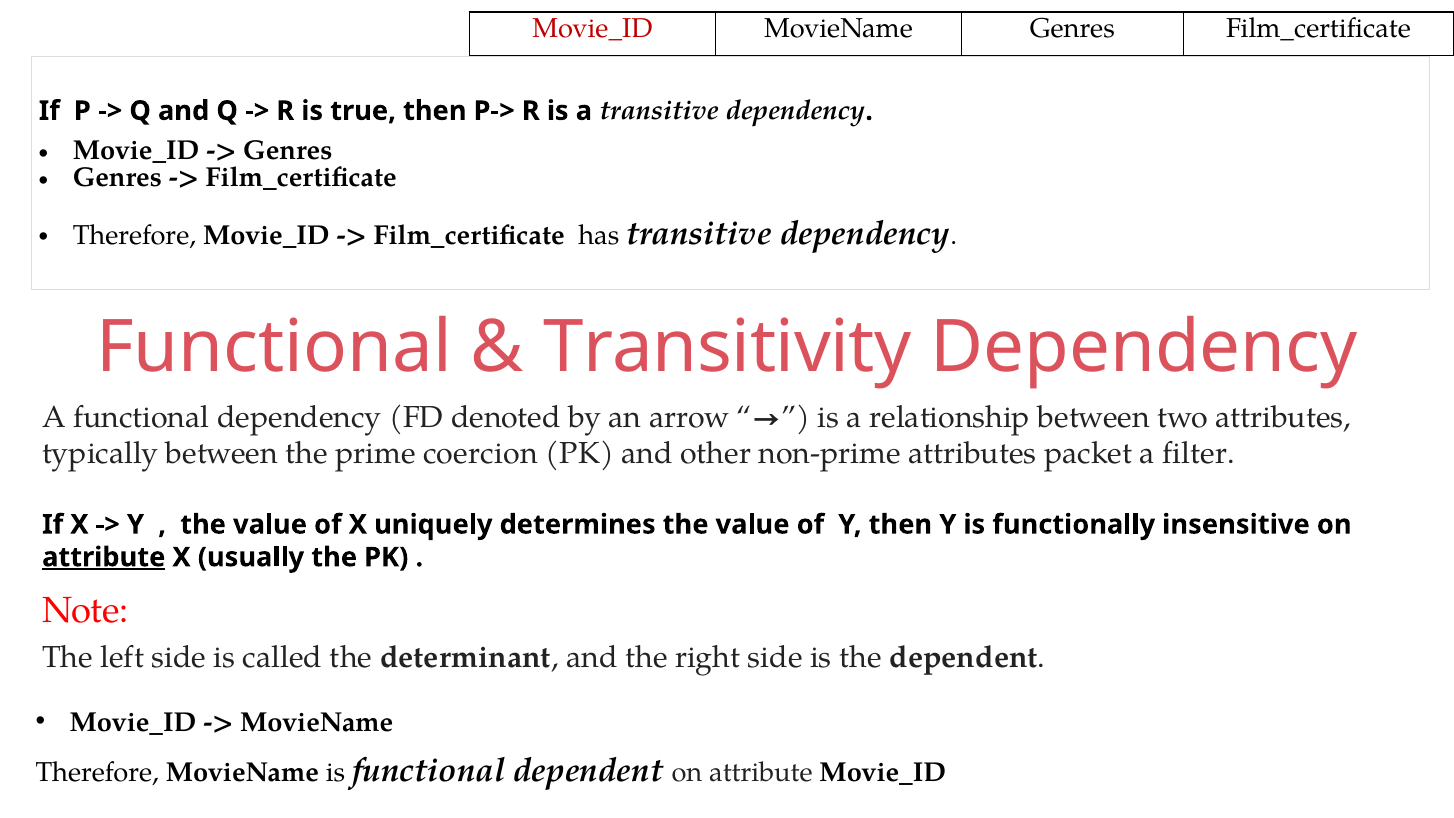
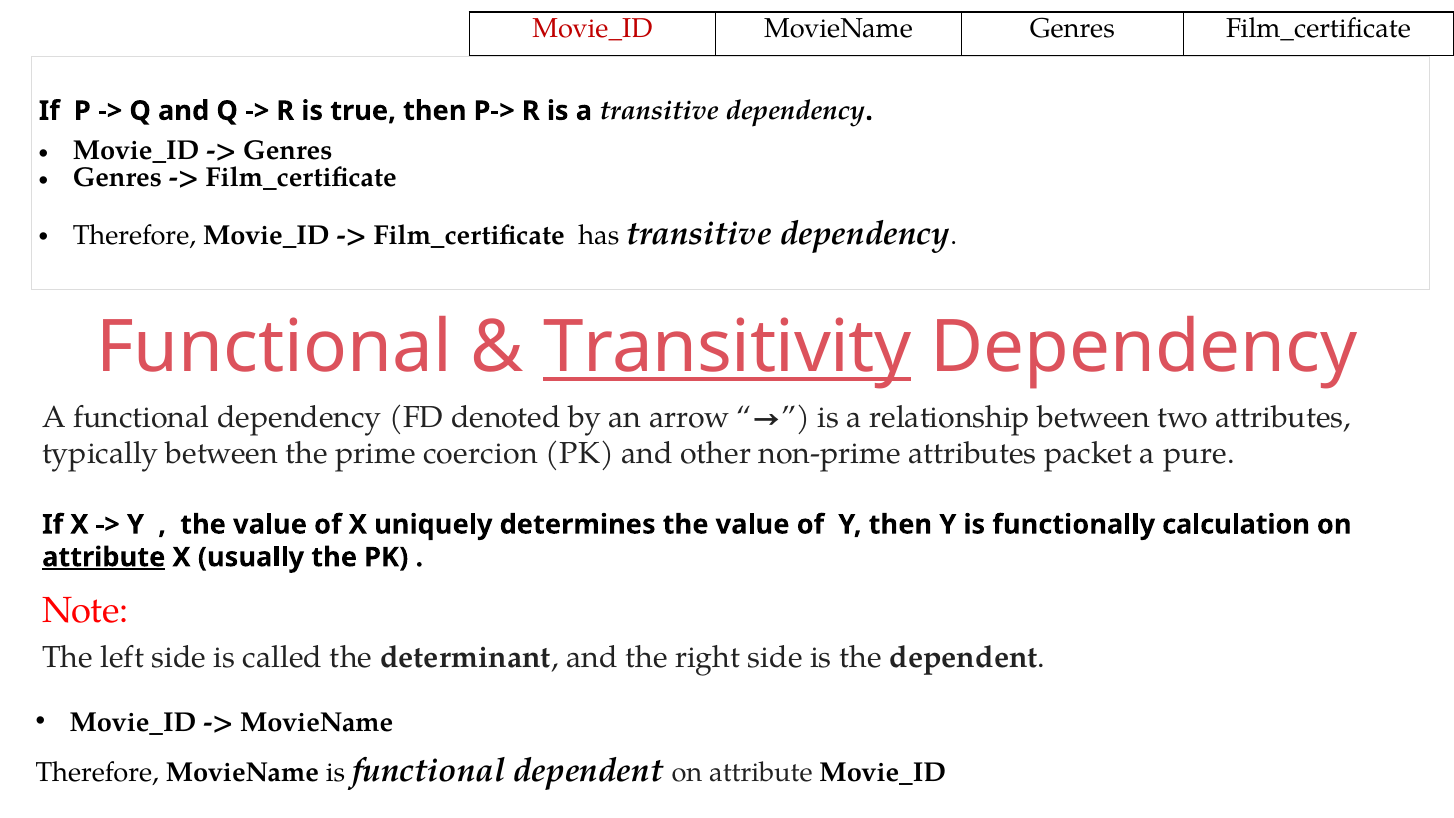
Transitivity underline: none -> present (727, 348)
filter: filter -> pure (1199, 454)
insensitive: insensitive -> calculation (1236, 524)
